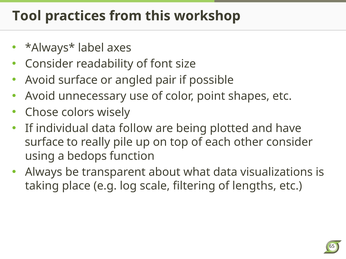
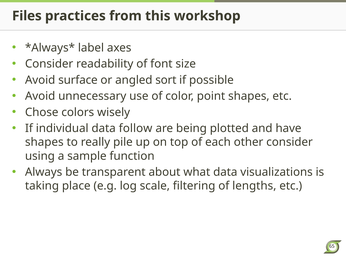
Tool: Tool -> Files (27, 16)
pair: pair -> sort (166, 80)
surface: surface -> shapes (44, 142)
bedops: bedops -> sample (87, 156)
